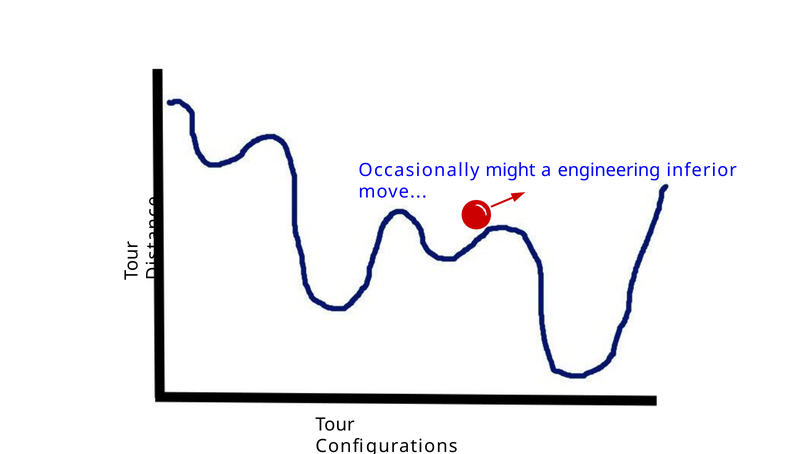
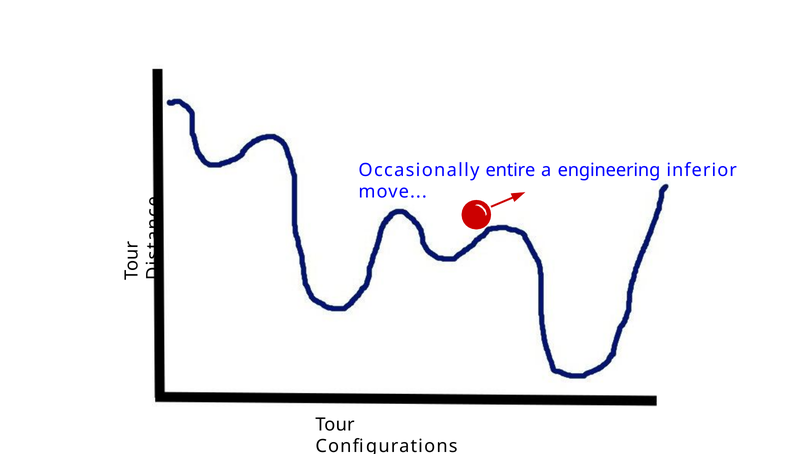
might: might -> entire (510, 170)
